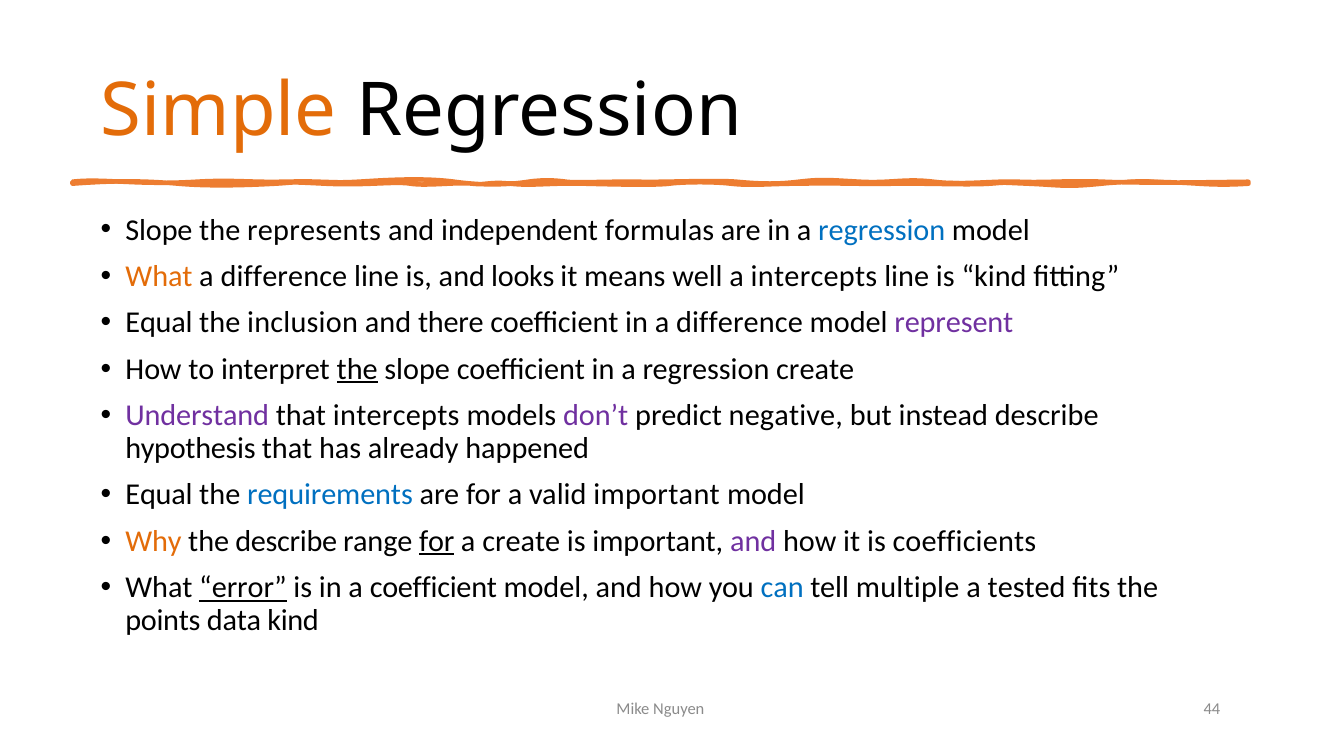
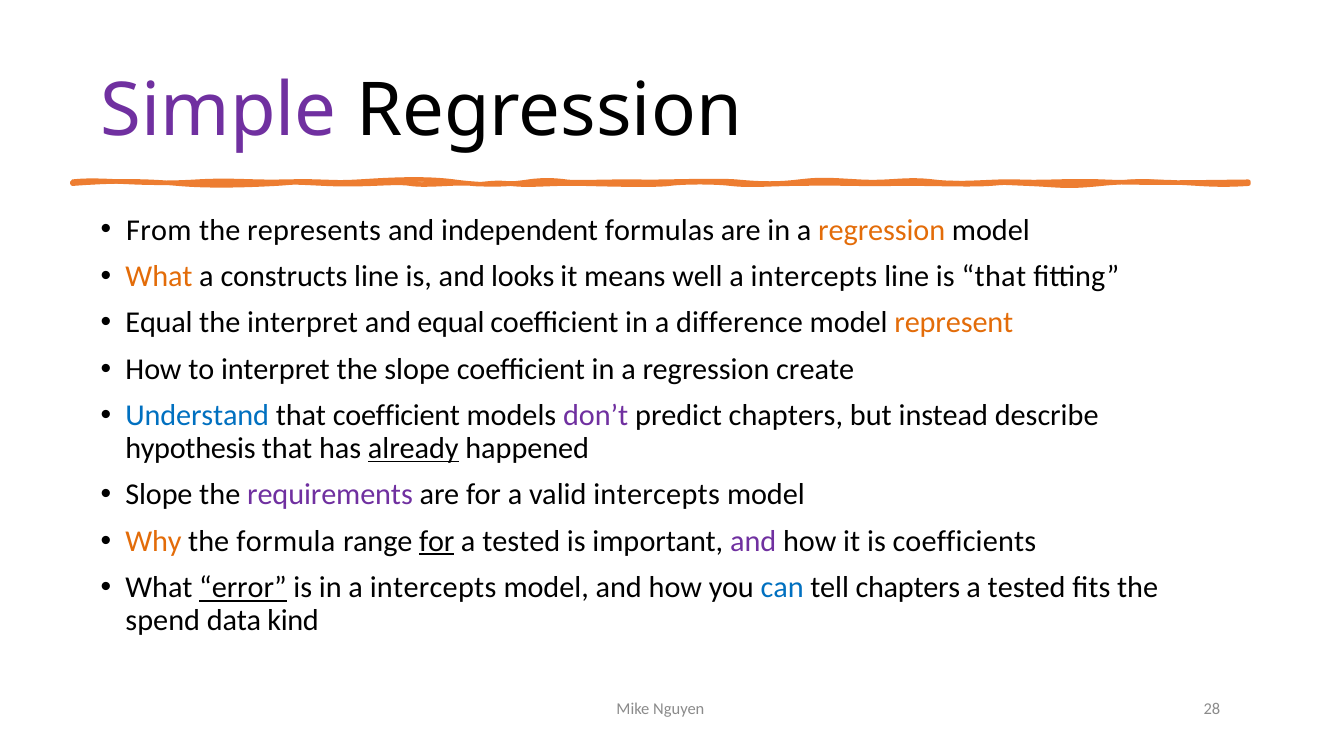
Simple colour: orange -> purple (219, 111)
Slope: Slope -> From (159, 230)
regression colour: blue -> orange (882, 230)
difference: difference -> constructs (284, 277)
is kind: kind -> that (994, 277)
the inclusion: inclusion -> interpret (303, 323)
and there: there -> equal (451, 323)
represent colour: purple -> orange (954, 323)
the underline: present -> none (357, 369)
Understand colour: purple -> blue (197, 416)
that intercepts: intercepts -> coefficient (396, 416)
predict negative: negative -> chapters (786, 416)
already underline: none -> present (413, 448)
Equal: Equal -> Slope (159, 495)
requirements colour: blue -> purple (330, 495)
valid important: important -> intercepts (657, 495)
the describe: describe -> formula (286, 541)
create: create -> tested (521, 541)
in a coefficient: coefficient -> intercepts (433, 588)
tell multiple: multiple -> chapters (908, 588)
points: points -> spend (163, 620)
44: 44 -> 28 (1212, 709)
